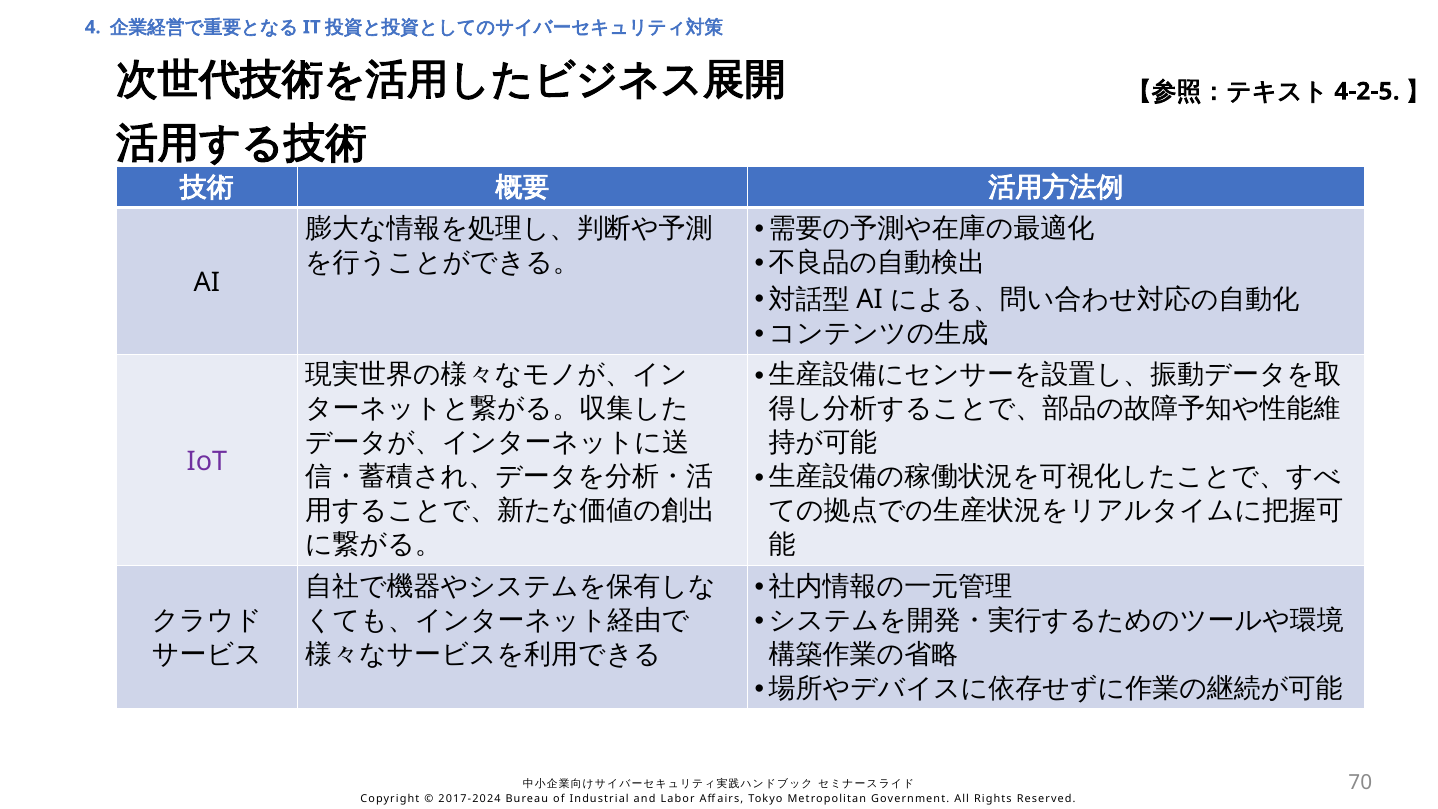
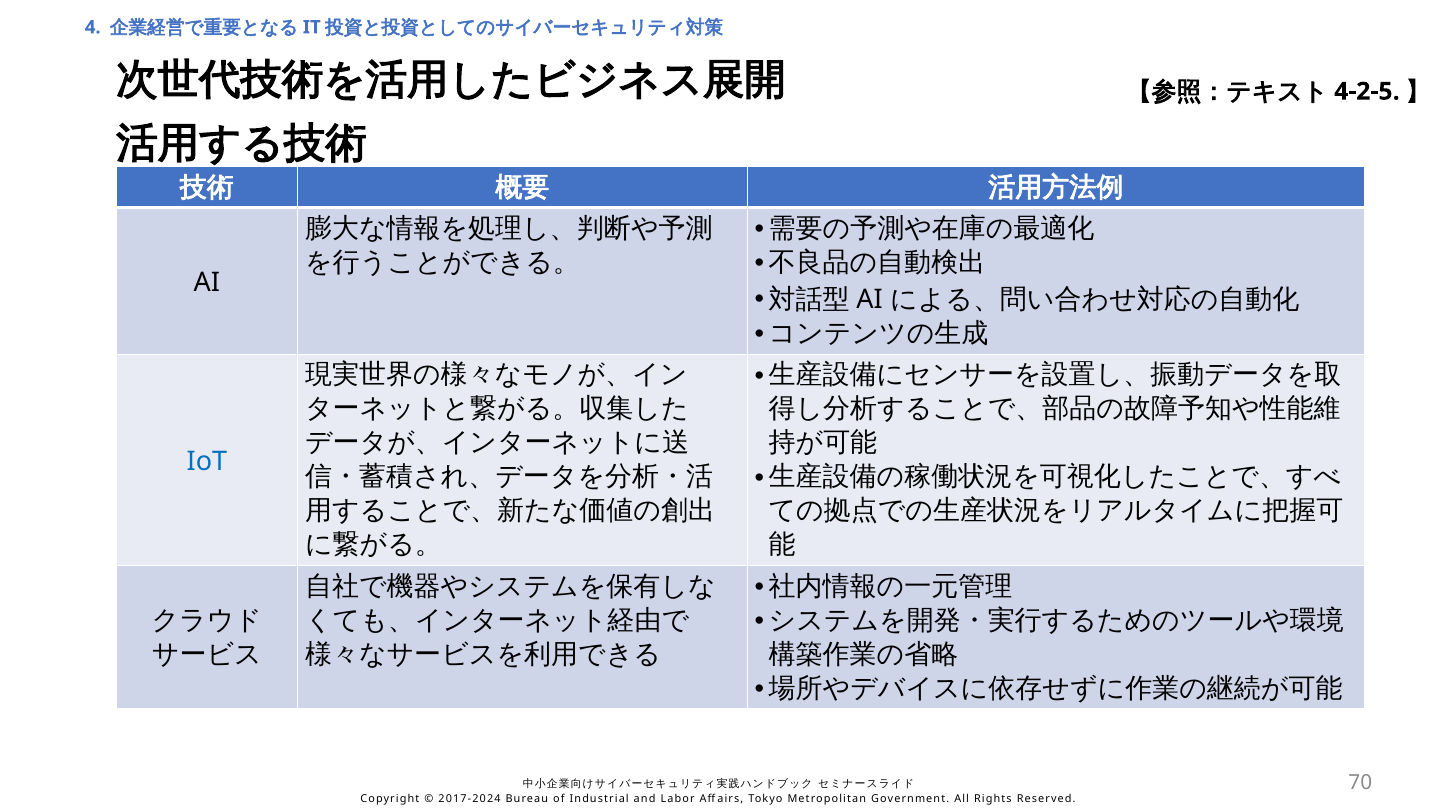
IoT colour: purple -> blue (207, 461)
